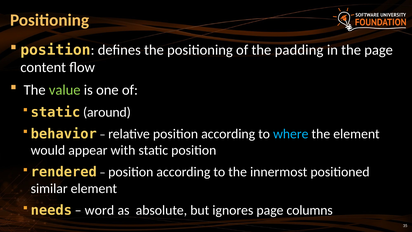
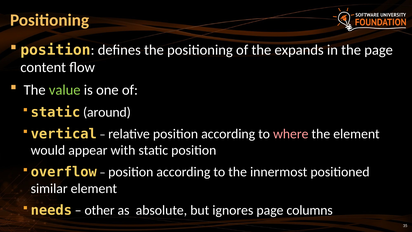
padding: padding -> expands (299, 50)
behavior: behavior -> vertical (64, 134)
where colour: light blue -> pink (291, 134)
rendered: rendered -> overflow (64, 172)
word: word -> other (100, 210)
